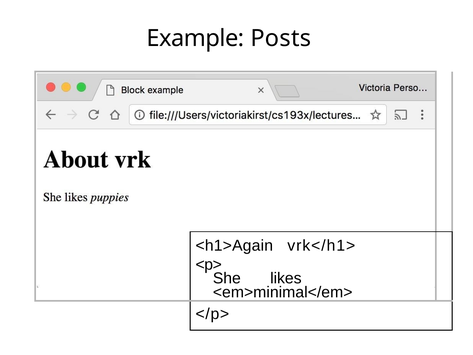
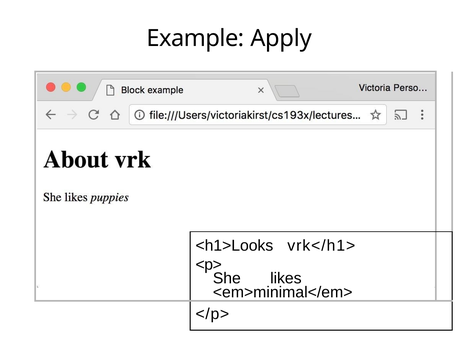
Posts: Posts -> Apply (281, 38)
<h1>Again: <h1>Again -> <h1>Looks (234, 246)
